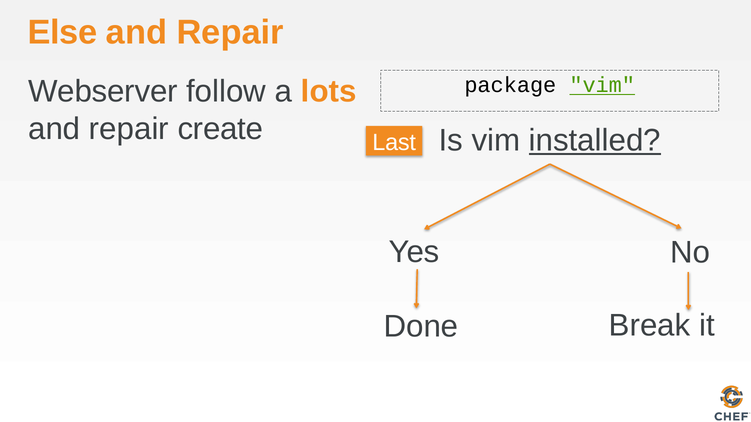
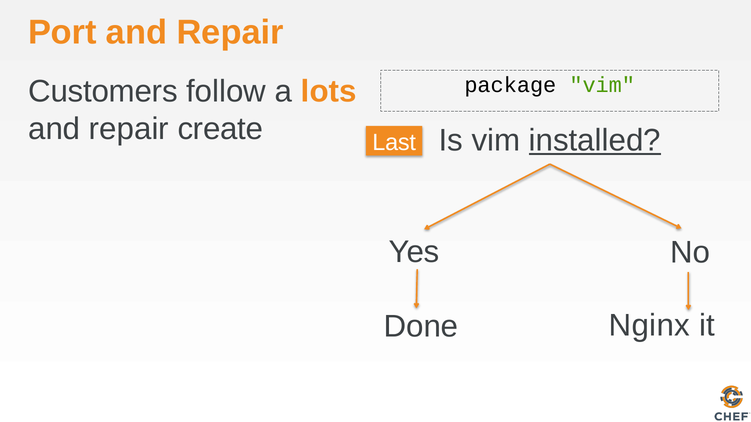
Else: Else -> Port (62, 32)
Webserver: Webserver -> Customers (103, 91)
vim underline: present -> none (602, 85)
Break: Break -> Nginx (649, 326)
